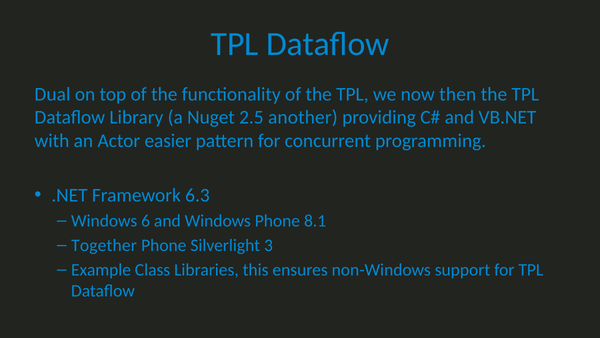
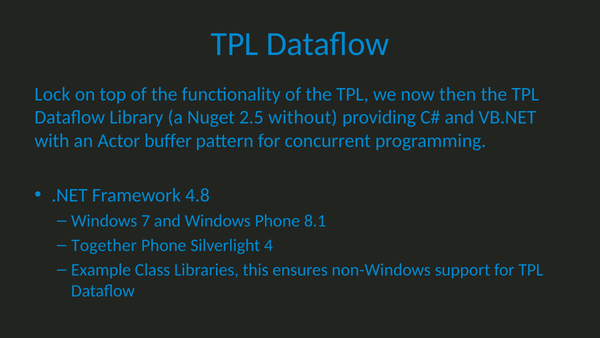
Dual: Dual -> Lock (52, 94)
another: another -> without (303, 117)
easier: easier -> buffer (168, 141)
6.3: 6.3 -> 4.8 (197, 195)
6: 6 -> 7 (146, 221)
3: 3 -> 4 (268, 245)
